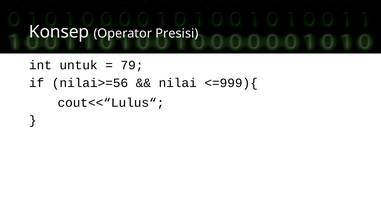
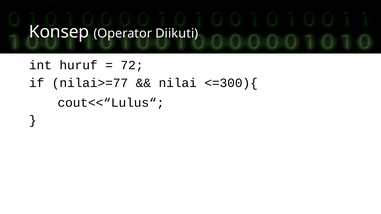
Presisi: Presisi -> Diikuti (177, 34)
untuk: untuk -> huruf (79, 65)
79: 79 -> 72 (132, 65)
nilai>=56: nilai>=56 -> nilai>=77 (90, 83)
<=999){: <=999){ -> <=300){ (231, 83)
